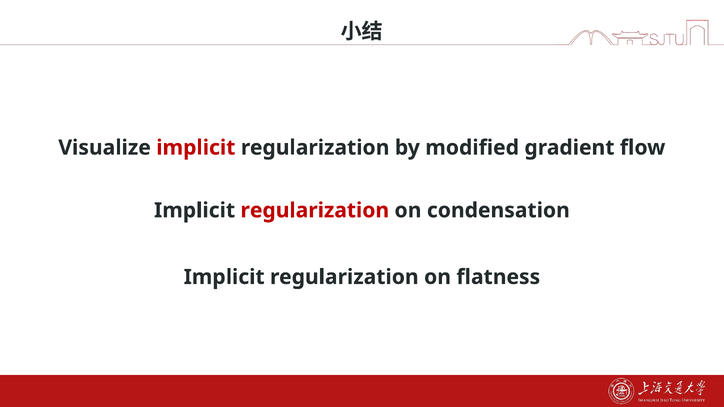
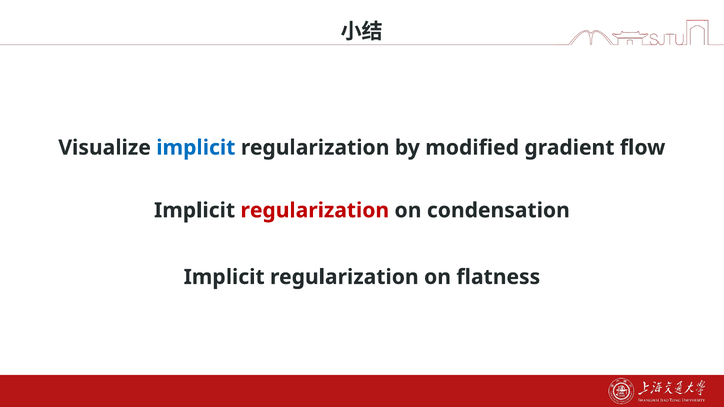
implicit colour: red -> blue (196, 148)
